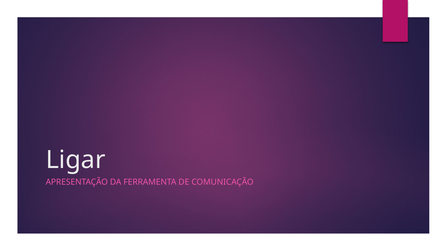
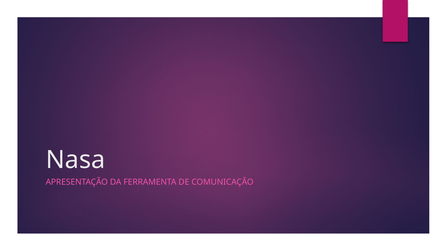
Ligar: Ligar -> Nasa (76, 160)
